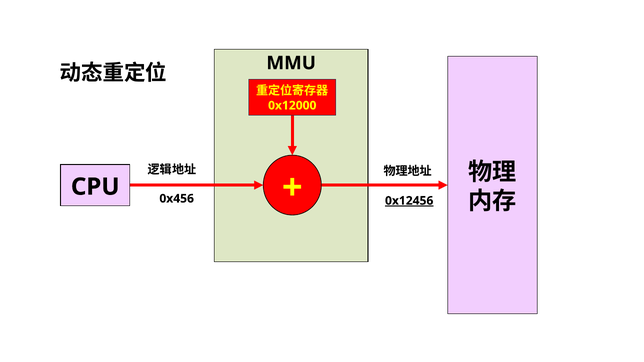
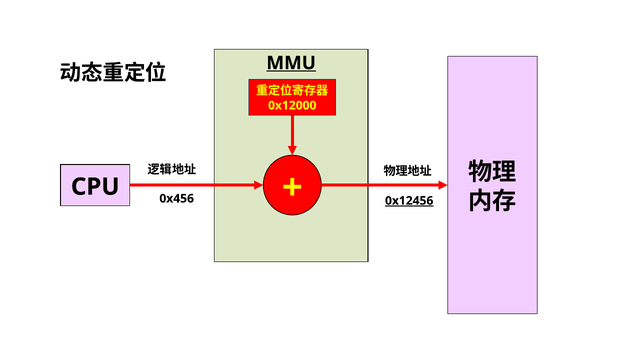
MMU underline: none -> present (291, 63)
